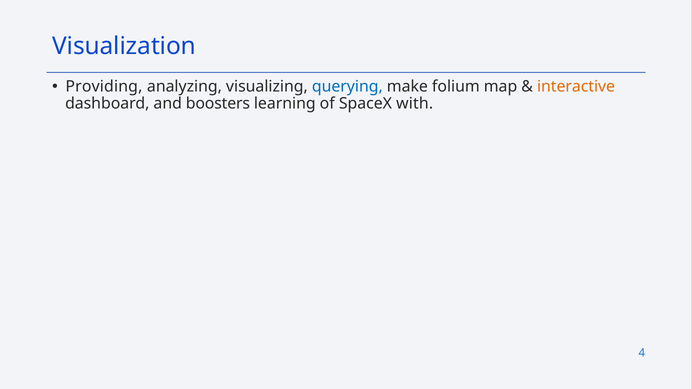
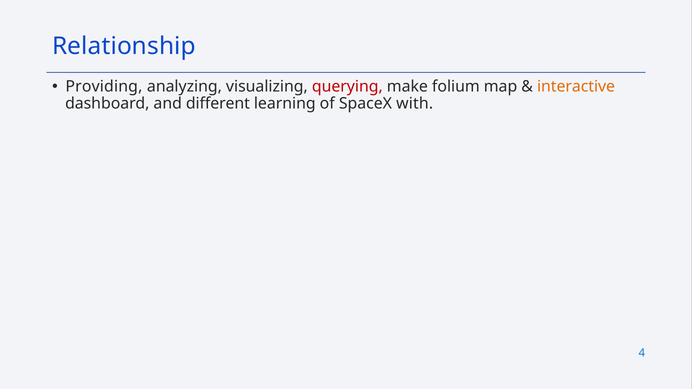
Visualization: Visualization -> Relationship (124, 46)
querying colour: blue -> red (347, 87)
boosters: boosters -> different (218, 104)
